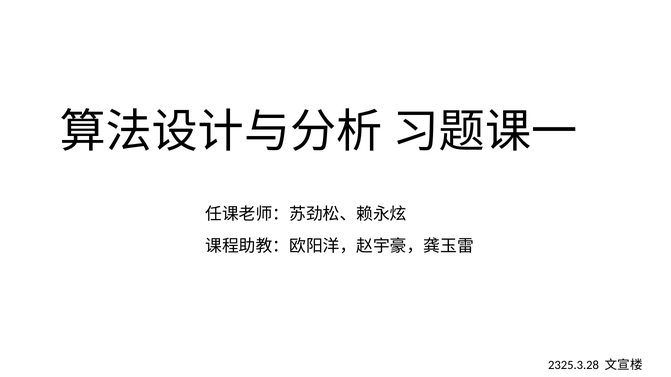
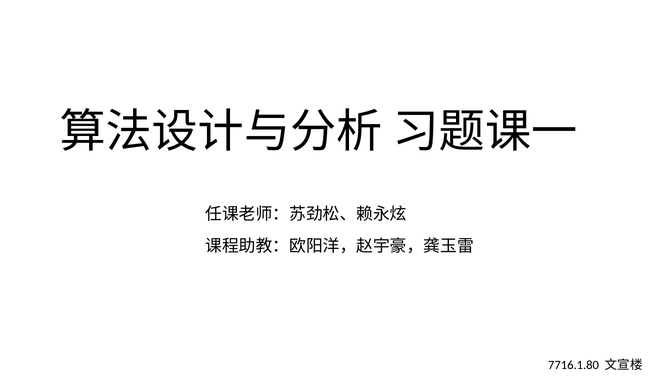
2325.3.28: 2325.3.28 -> 7716.1.80 (574, 365)
